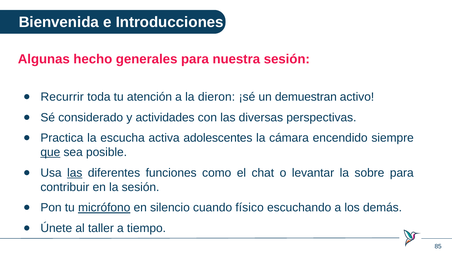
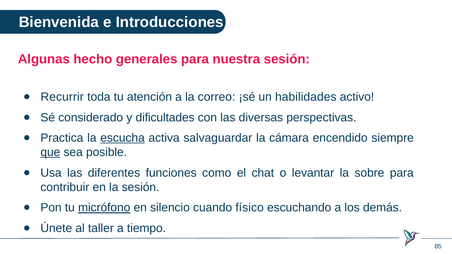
dieron: dieron -> correo (217, 97)
demuestran: demuestran -> habilidades (306, 97)
actividades: actividades -> dificultades (165, 118)
escucha underline: none -> present (123, 138)
adolescentes: adolescentes -> salvaguardar (218, 138)
las underline: present -> none (75, 173)
